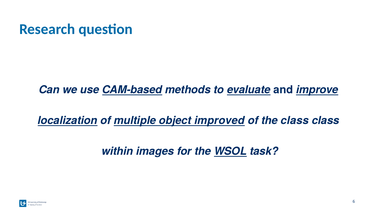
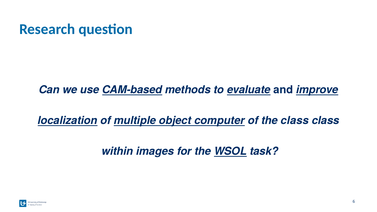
improved: improved -> computer (220, 121)
